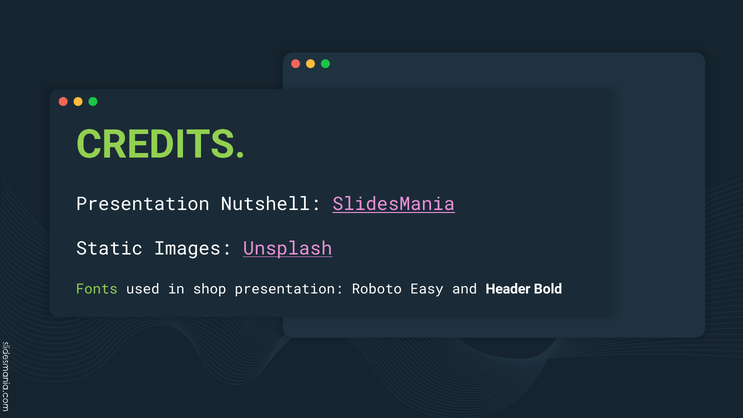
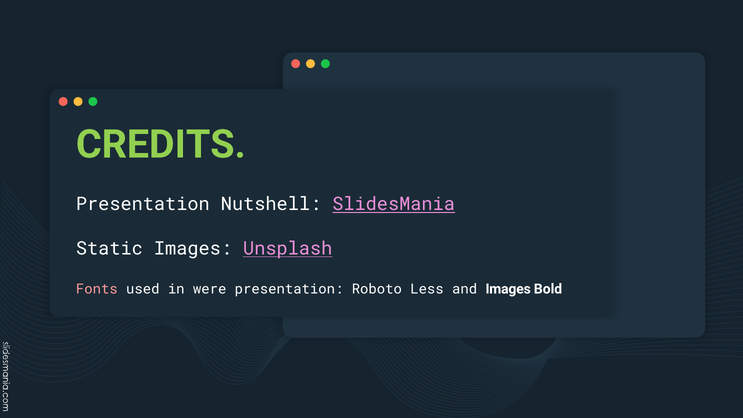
Fonts colour: light green -> pink (97, 289)
shop: shop -> were (210, 289)
Easy: Easy -> Less (427, 289)
and Header: Header -> Images (508, 289)
